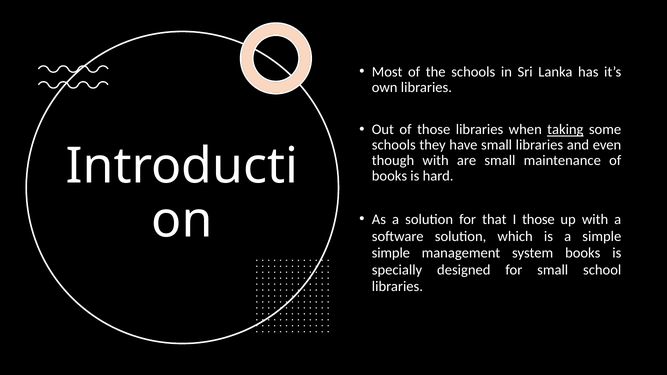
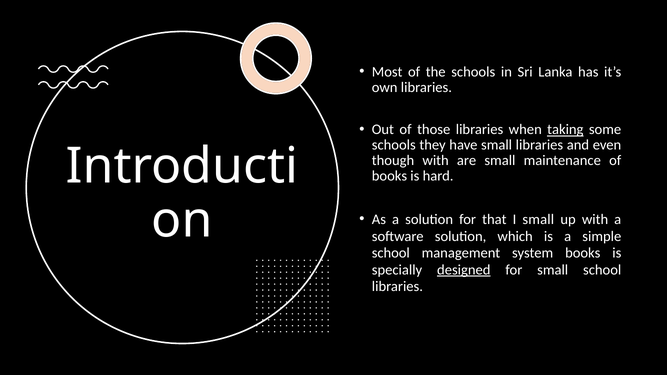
I those: those -> small (538, 220)
simple: simple -> school (391, 253)
designed underline: none -> present (464, 270)
